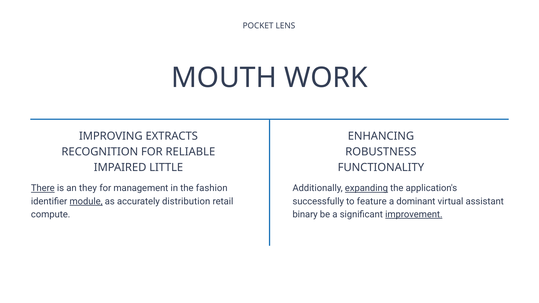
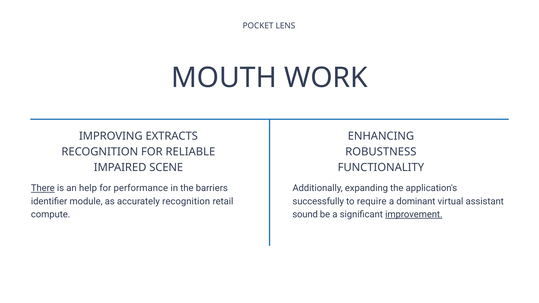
LITTLE: LITTLE -> SCENE (166, 168)
they: they -> help (88, 188)
management: management -> performance (141, 188)
fashion: fashion -> barriers (212, 188)
expanding underline: present -> none (366, 188)
module underline: present -> none (86, 201)
accurately distribution: distribution -> recognition (186, 201)
feature: feature -> require (372, 201)
binary: binary -> sound (305, 215)
